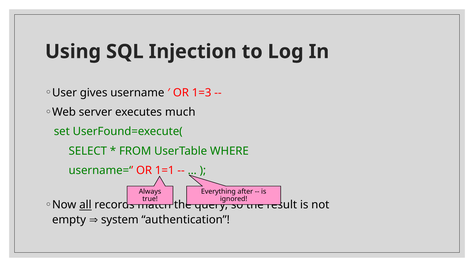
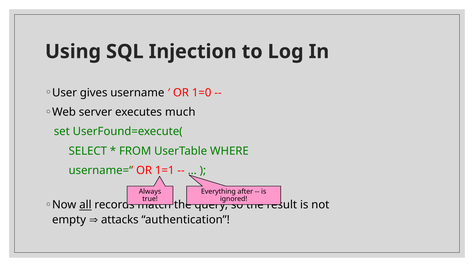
1=3: 1=3 -> 1=0 (202, 93)
system: system -> attacks (120, 219)
